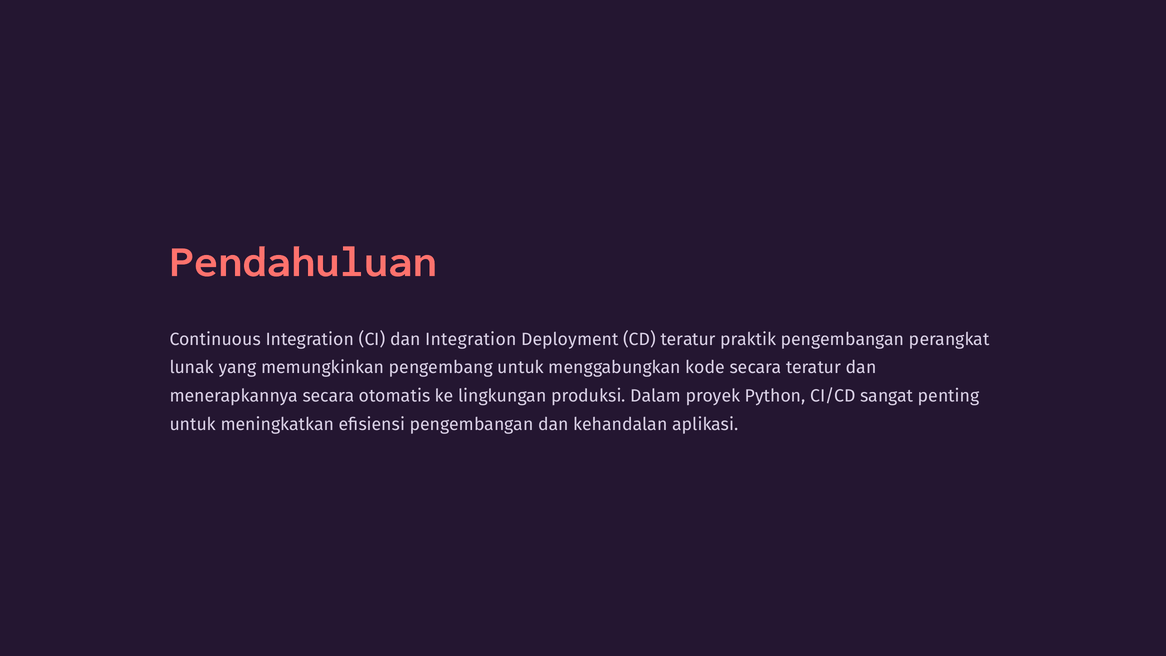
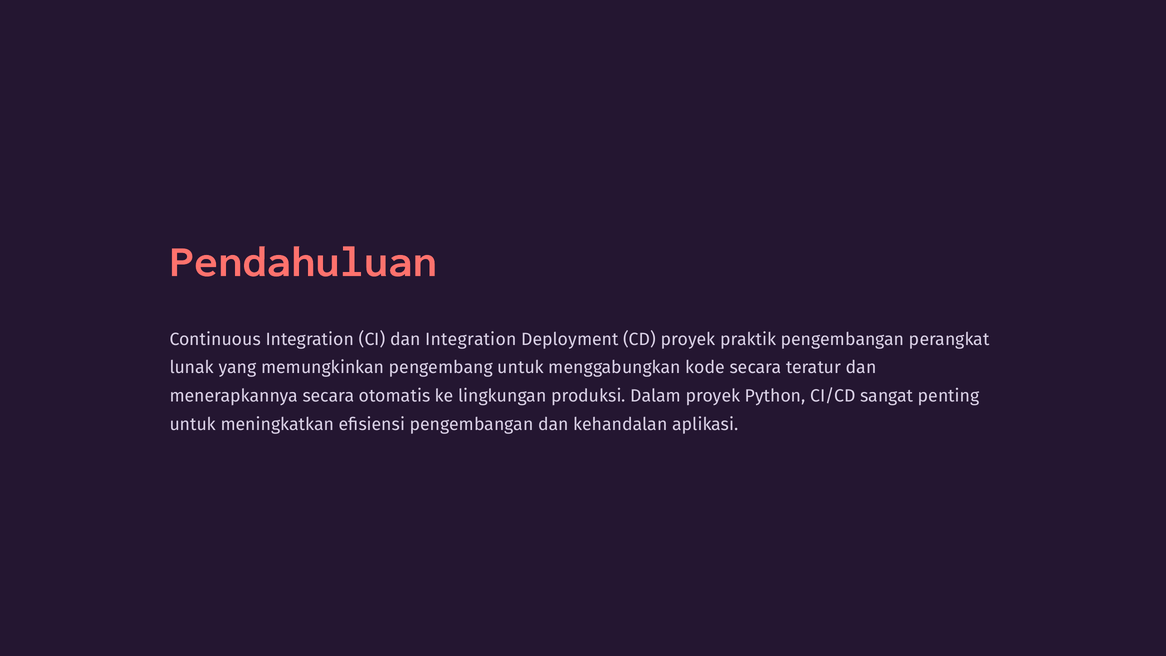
CD teratur: teratur -> proyek (688, 339)
